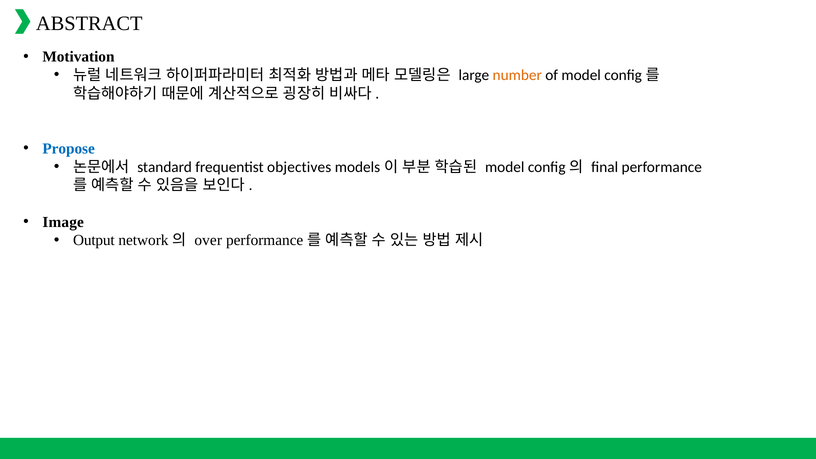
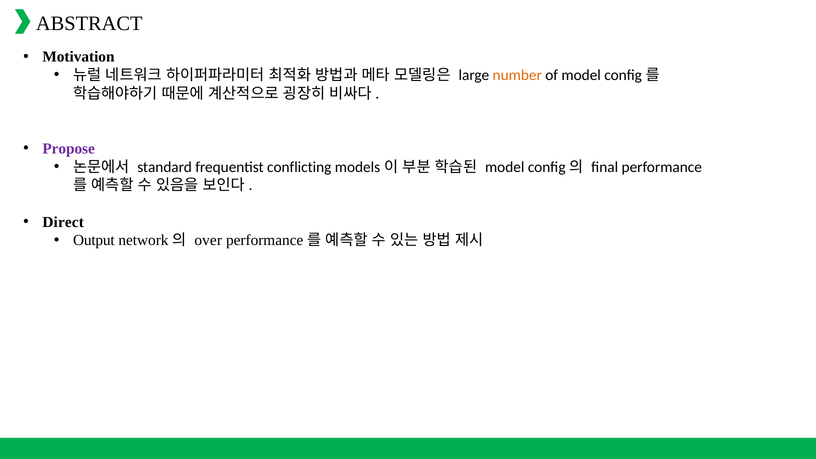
Propose colour: blue -> purple (69, 149)
objectives: objectives -> conflicting (299, 167)
Image: Image -> Direct (63, 222)
